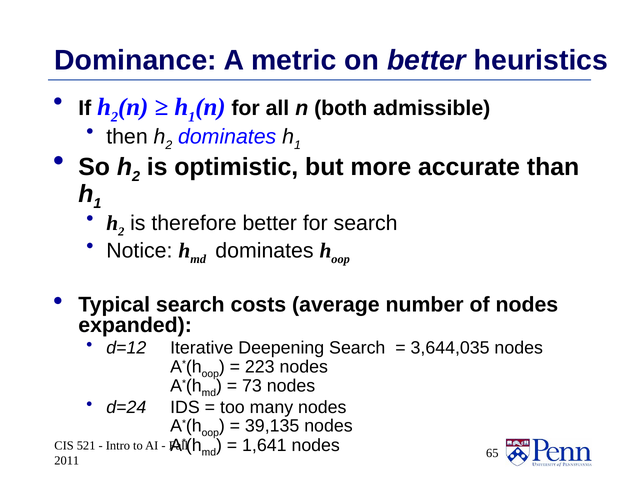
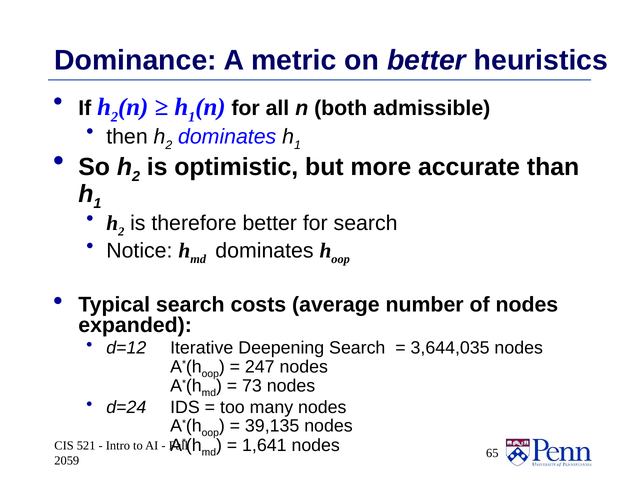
223: 223 -> 247 (260, 367)
2011: 2011 -> 2059 (67, 461)
